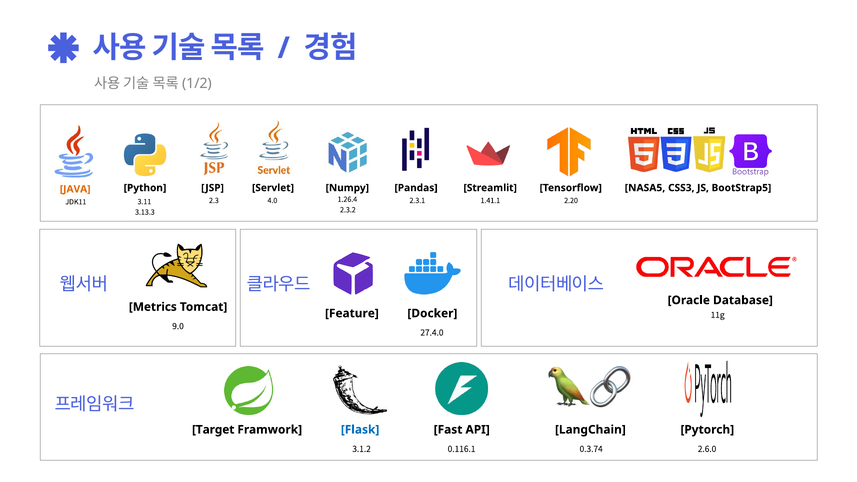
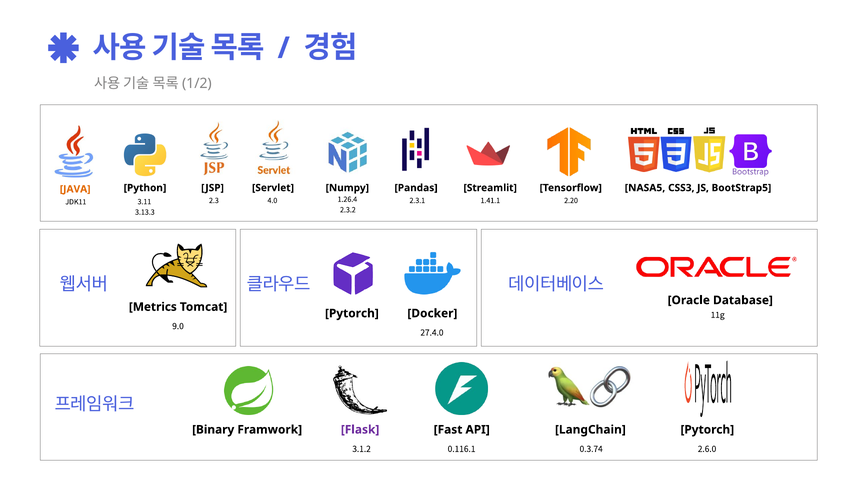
Feature: Feature -> Pytorch (352, 313)
Target: Target -> Binary (213, 430)
Flask colour: blue -> purple (360, 430)
